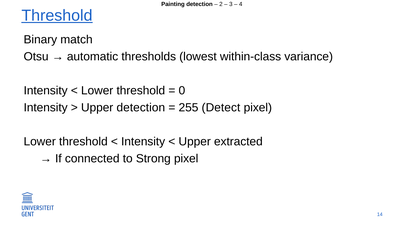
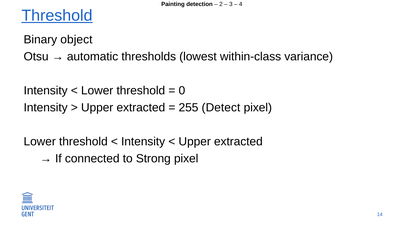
match: match -> object (76, 40)
detection: detection -> extracted (141, 108)
